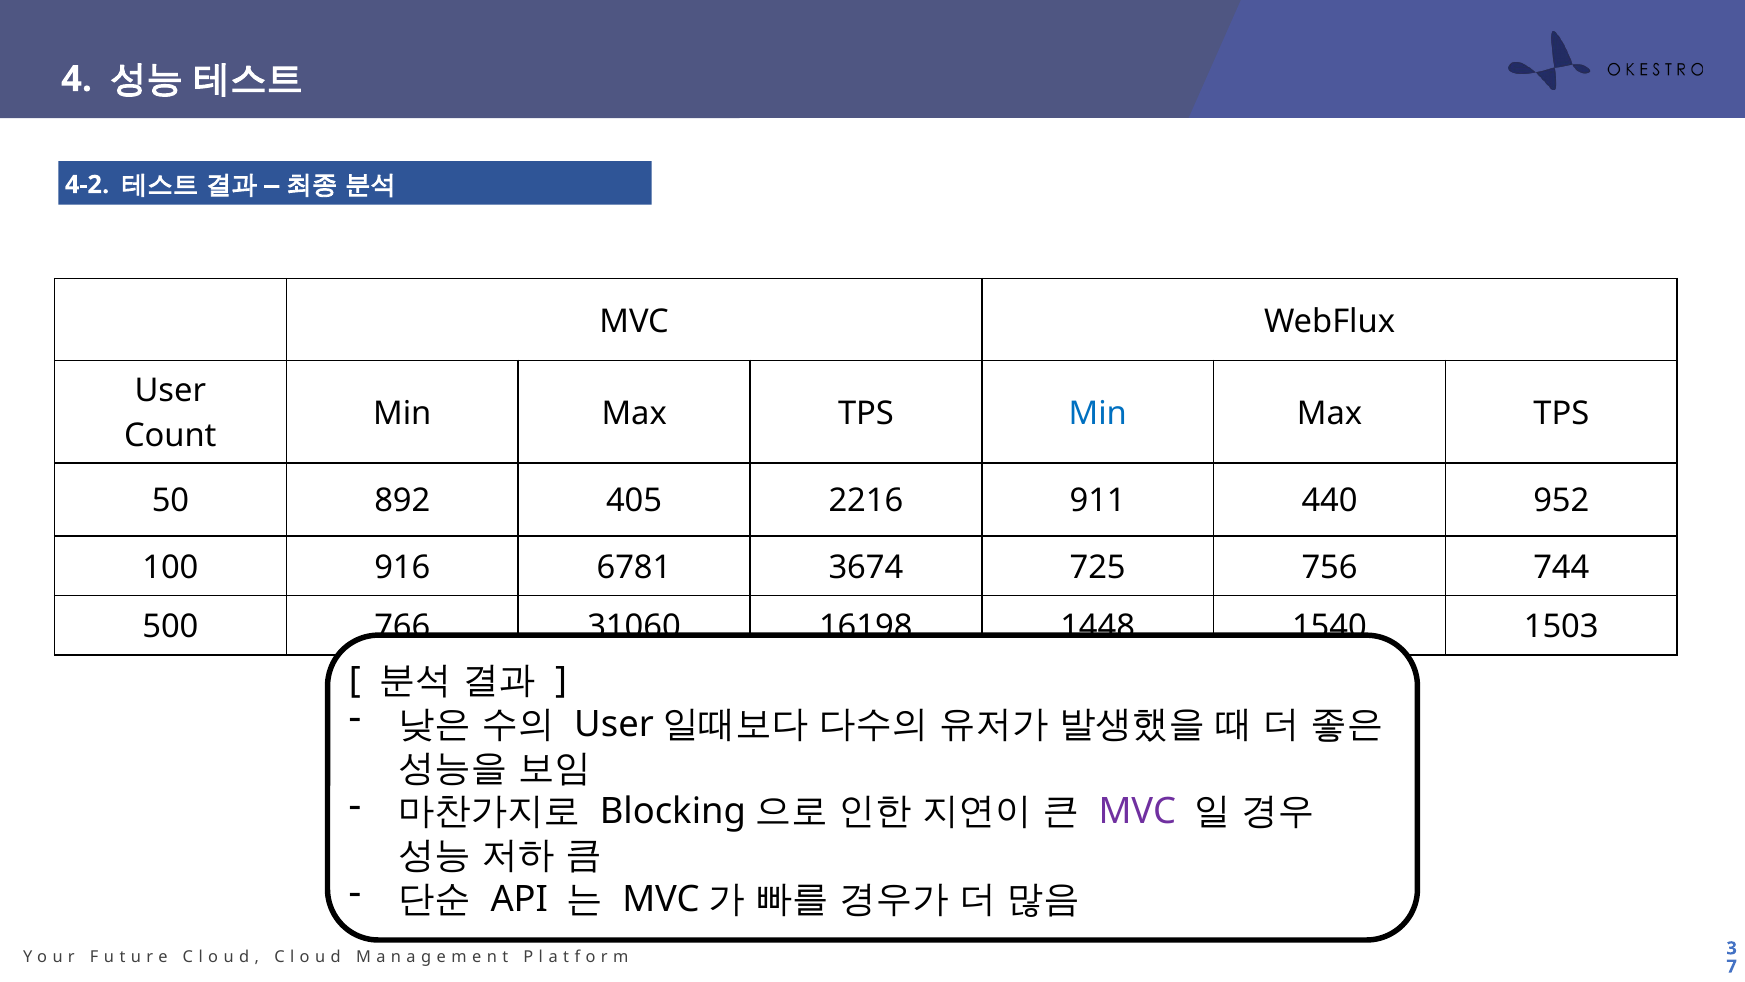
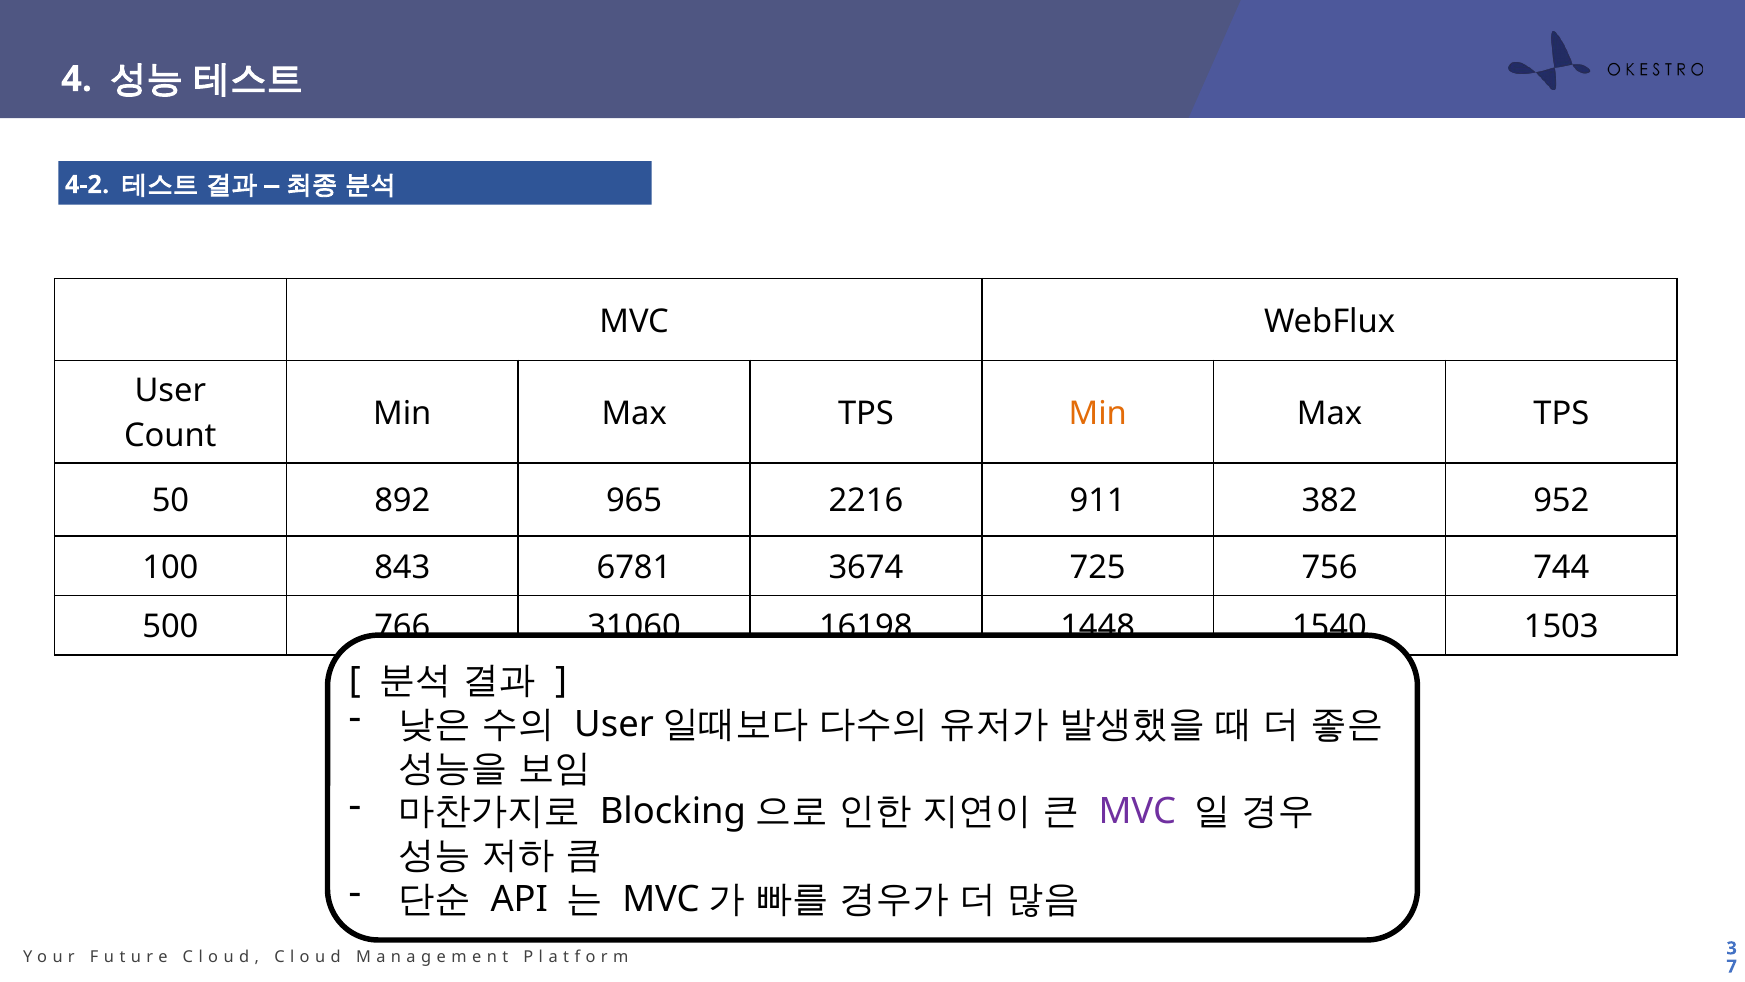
Min colour: blue -> orange (1098, 413)
405: 405 -> 965 (634, 501)
440: 440 -> 382 (1330, 501)
916: 916 -> 843 (402, 567)
